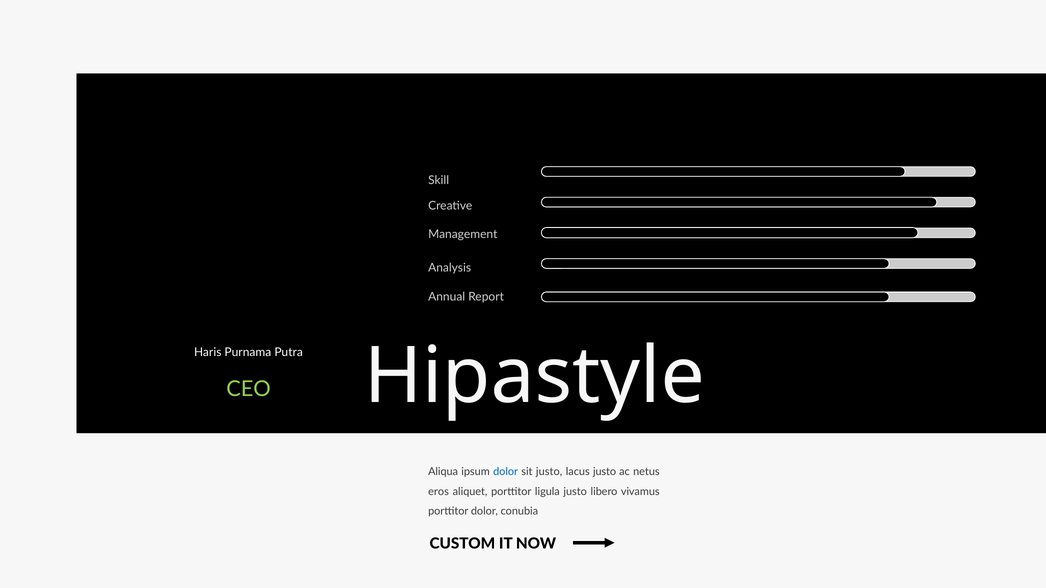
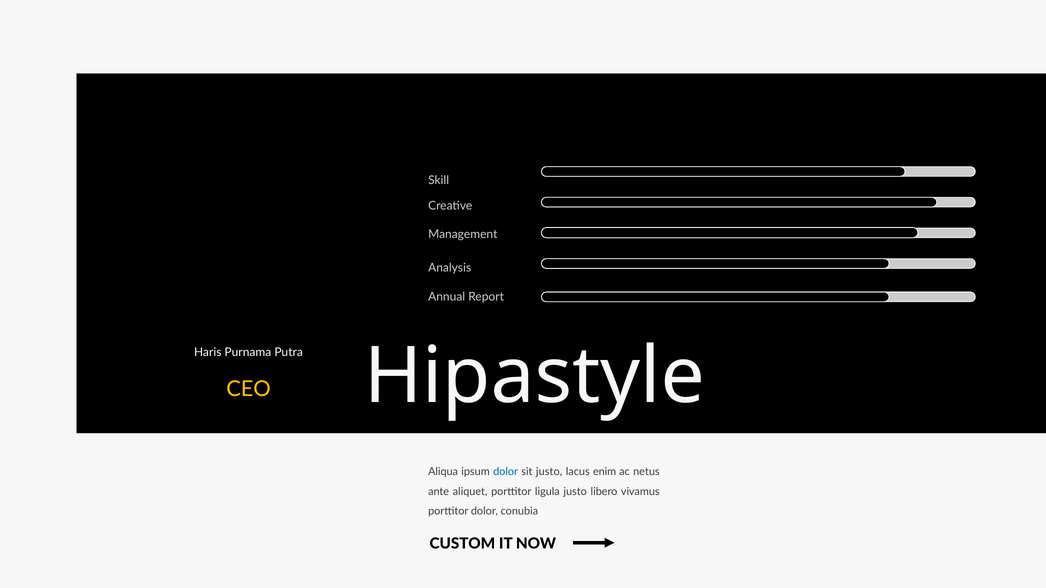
CEO colour: light green -> yellow (249, 389)
lacus justo: justo -> enim (605, 472)
eros: eros -> ante (439, 492)
